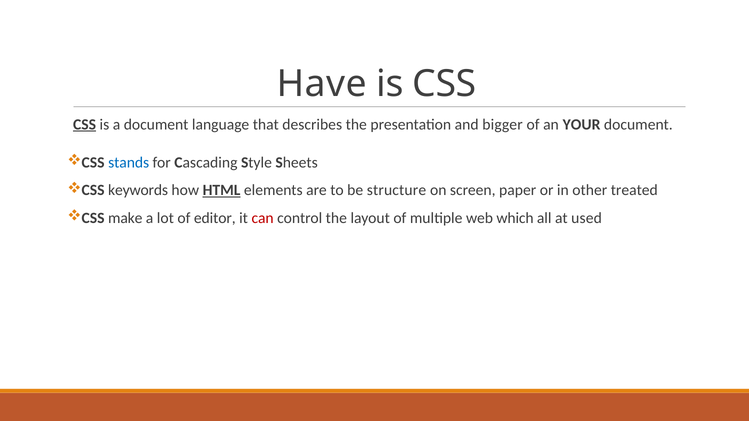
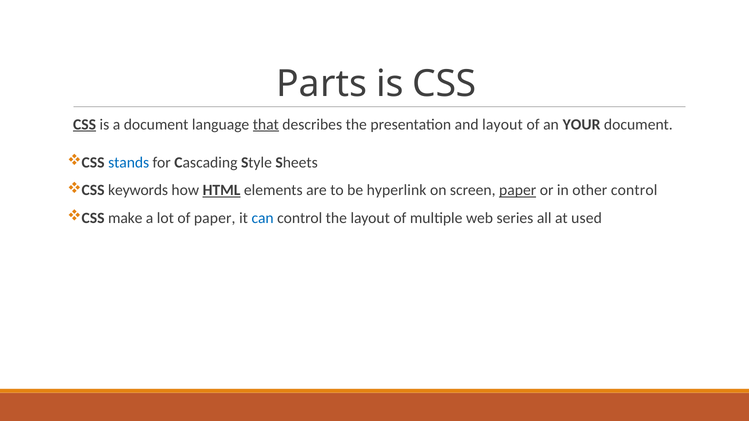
Have: Have -> Parts (322, 84)
that underline: none -> present (266, 125)
and bigger: bigger -> layout (503, 125)
structure: structure -> hyperlink (397, 190)
paper underline: none -> present (518, 190)
other treated: treated -> control (634, 190)
of editor: editor -> paper (215, 218)
can colour: red -> blue (263, 218)
which: which -> series (515, 218)
